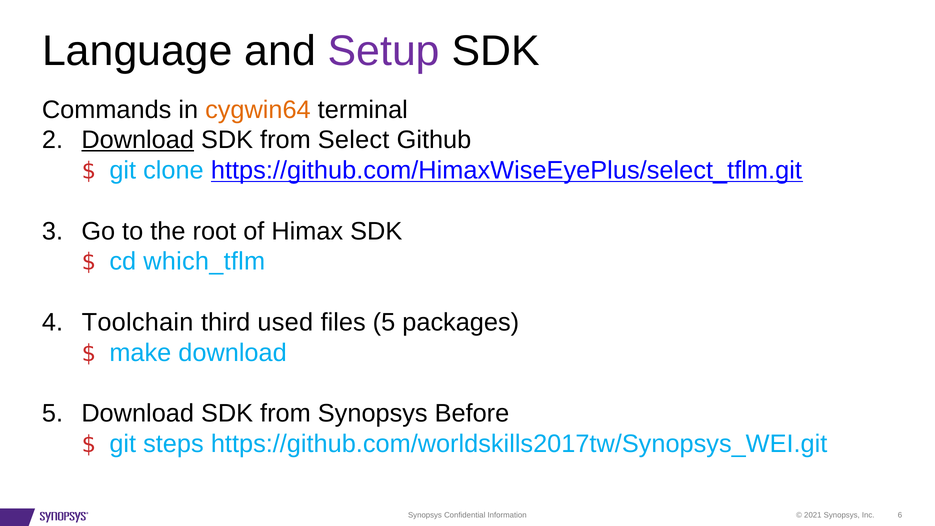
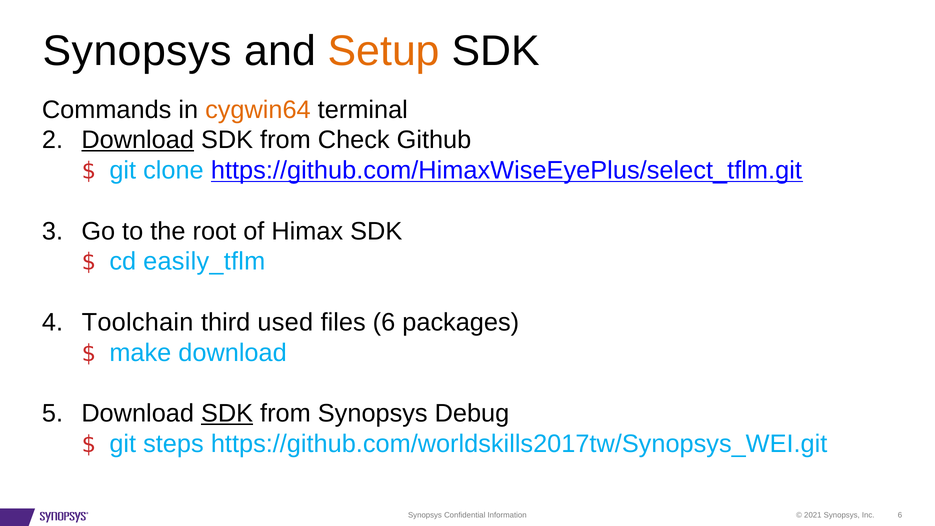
Language: Language -> Synopsys (137, 51)
Setup colour: purple -> orange (384, 51)
Select: Select -> Check (354, 140)
which_tflm: which_tflm -> easily_tflm (204, 262)
files 5: 5 -> 6 (384, 322)
SDK underline: none -> present (227, 413)
Before: Before -> Debug (472, 413)
